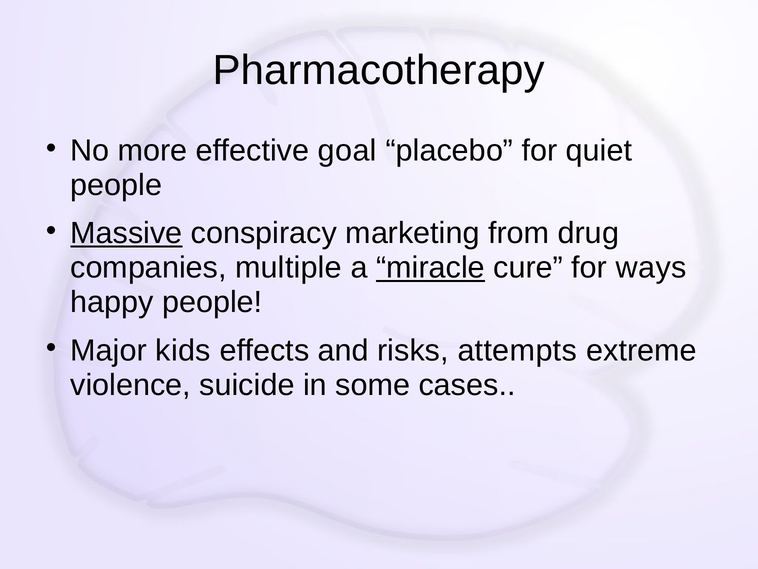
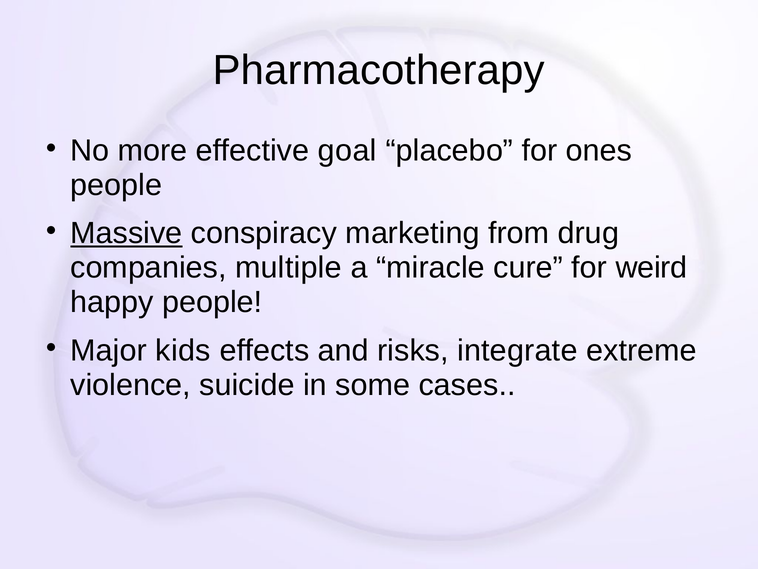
quiet: quiet -> ones (599, 151)
miracle underline: present -> none (430, 268)
ways: ways -> weird (651, 268)
attempts: attempts -> integrate (517, 350)
